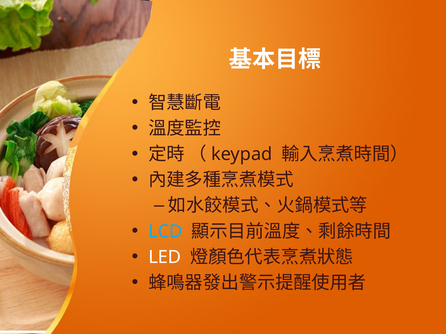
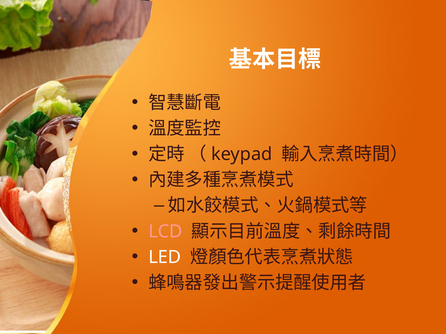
LCD colour: light blue -> pink (165, 232)
